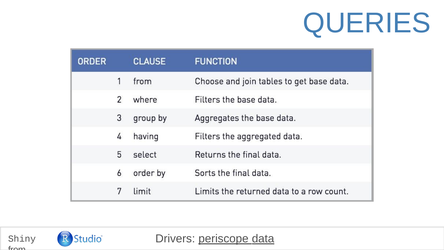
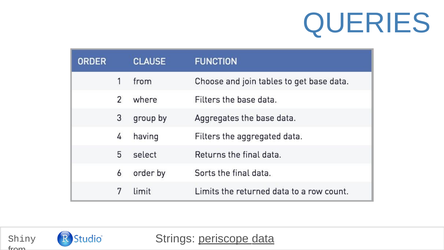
Drivers: Drivers -> Strings (175, 239)
